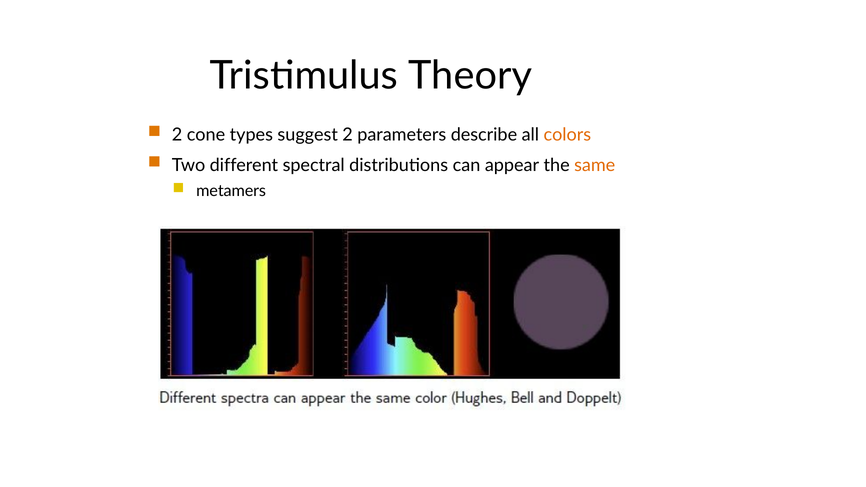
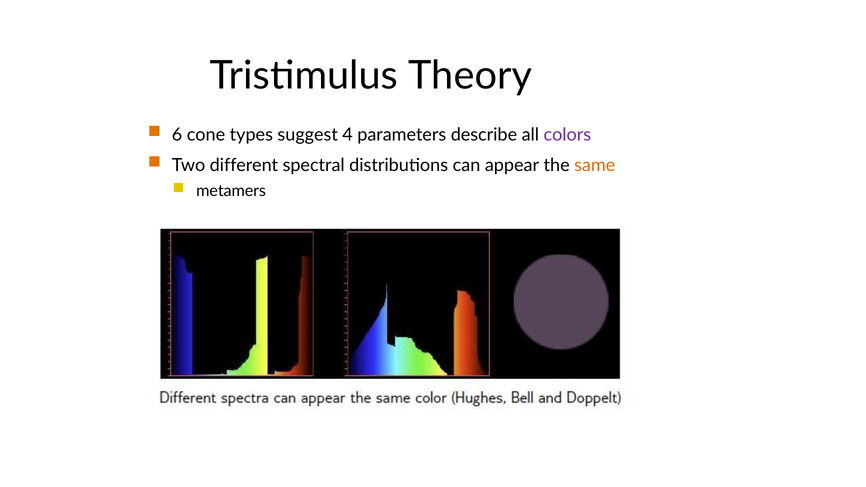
2: 2 -> 6 (177, 135)
suggest 2: 2 -> 4 (348, 135)
colors colour: orange -> purple (567, 135)
